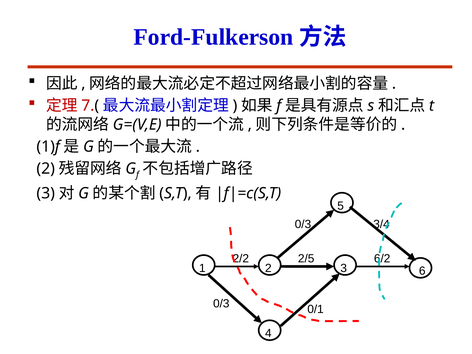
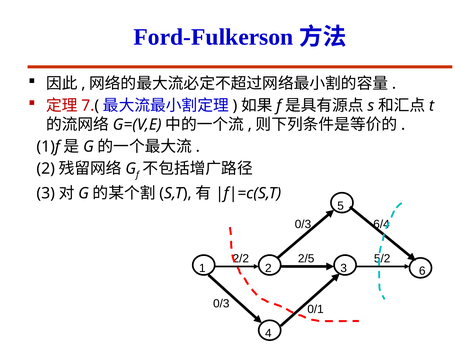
3/4: 3/4 -> 6/4 (382, 224)
6/2: 6/2 -> 5/2 (382, 258)
